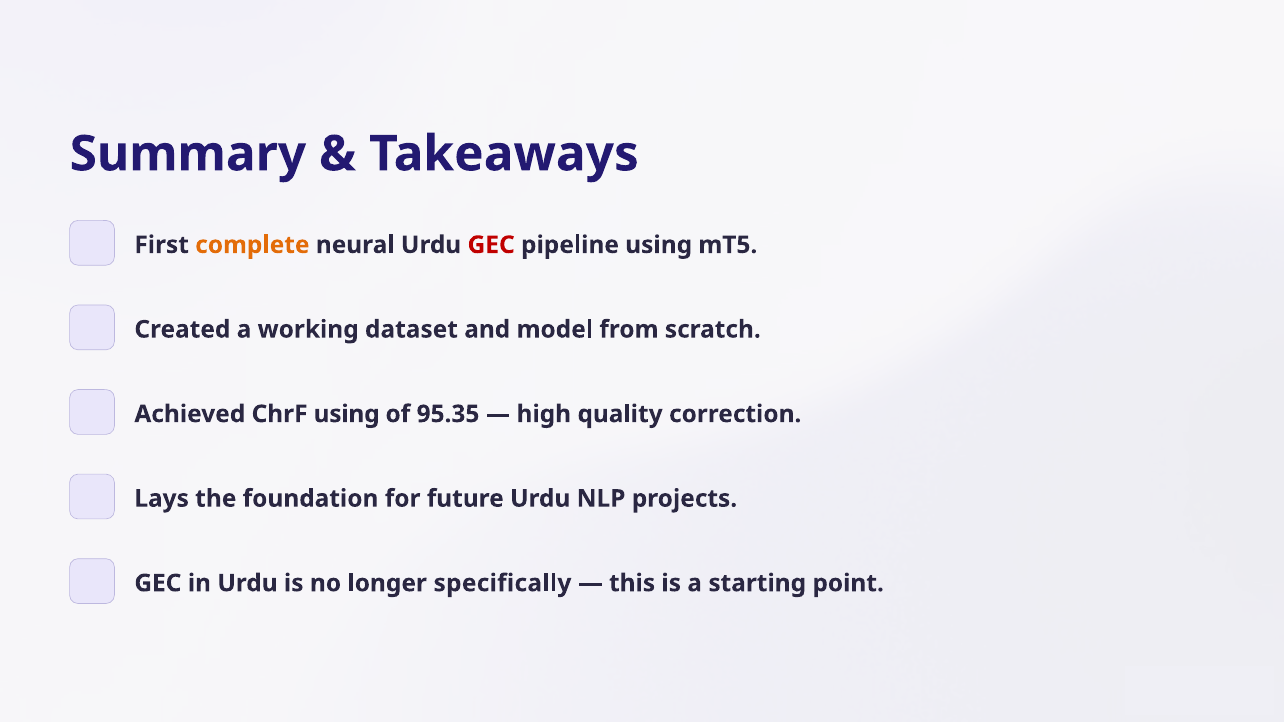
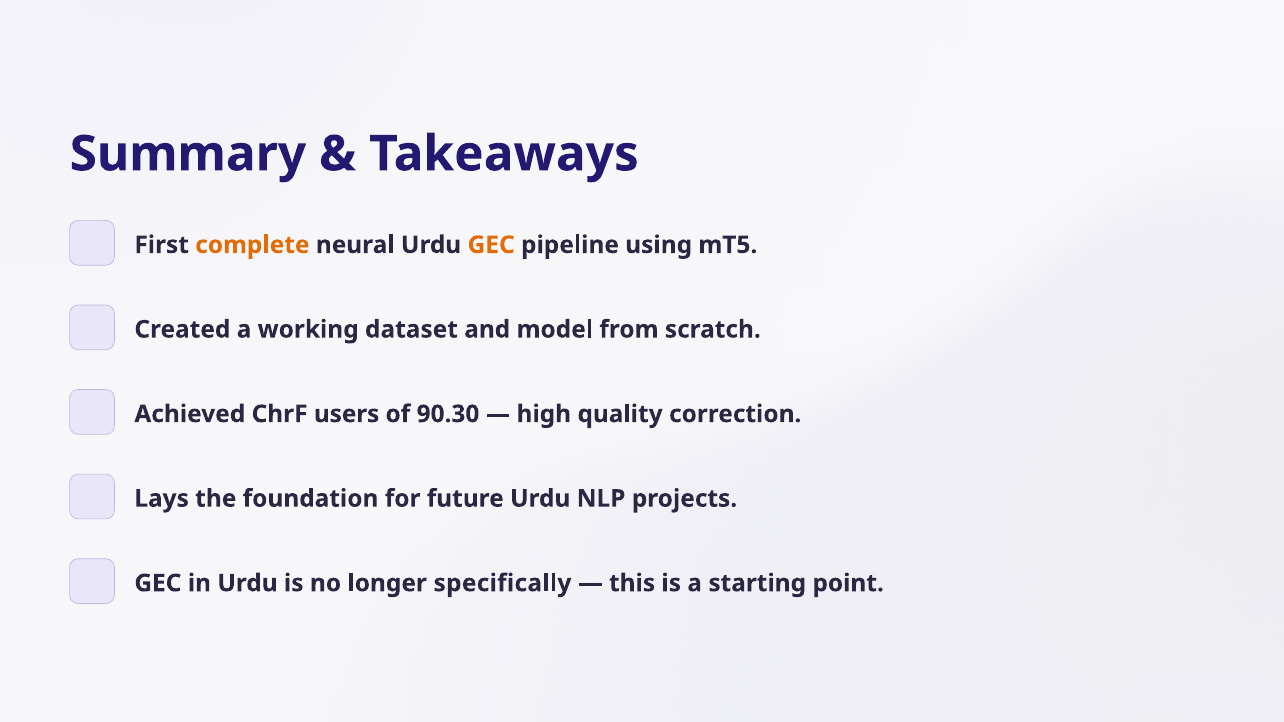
GEC colour: red -> orange (491, 245)
ChrF using: using -> users (347, 414)
95.35: 95.35 -> 90.30 (448, 414)
